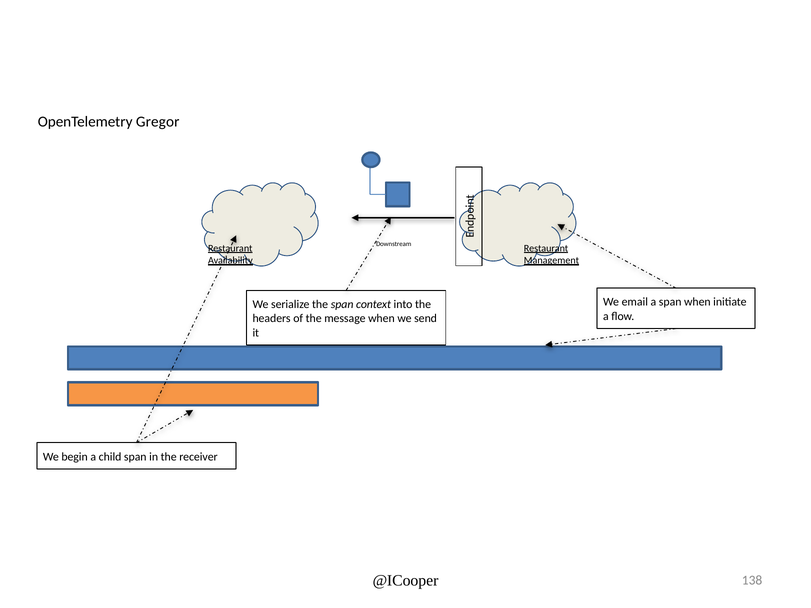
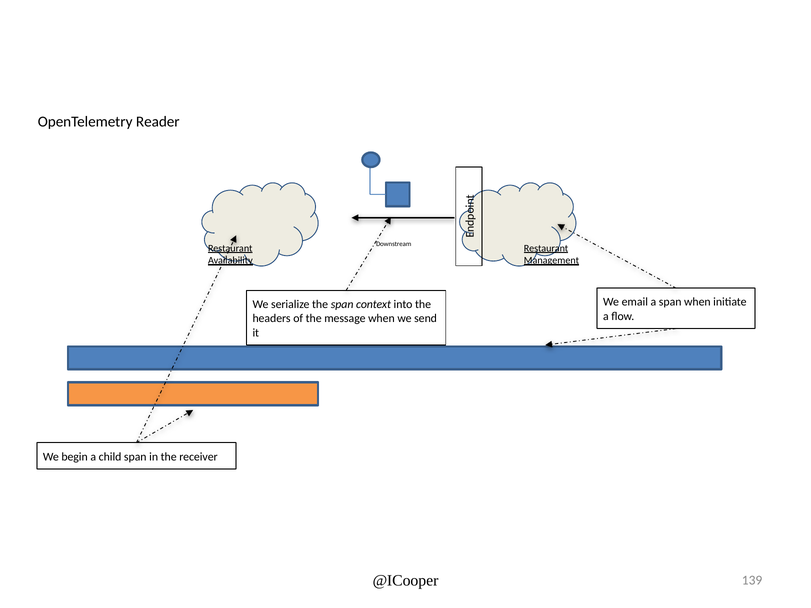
Gregor: Gregor -> Reader (158, 122)
138: 138 -> 139 (752, 581)
